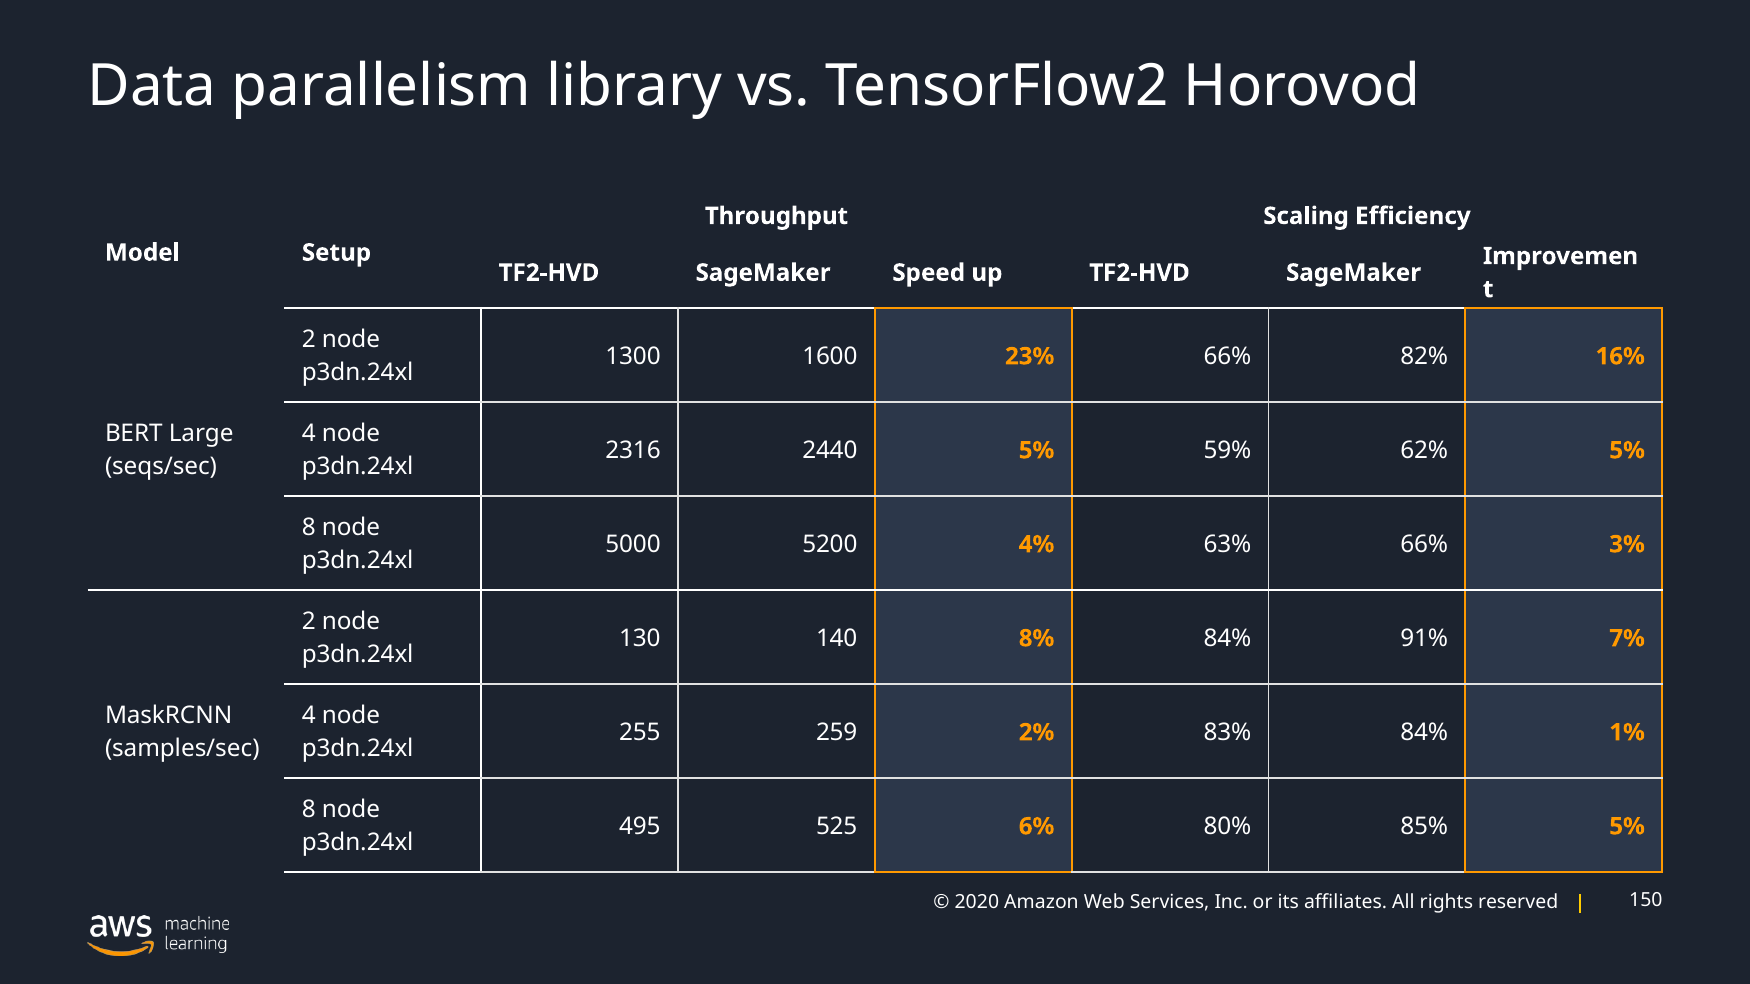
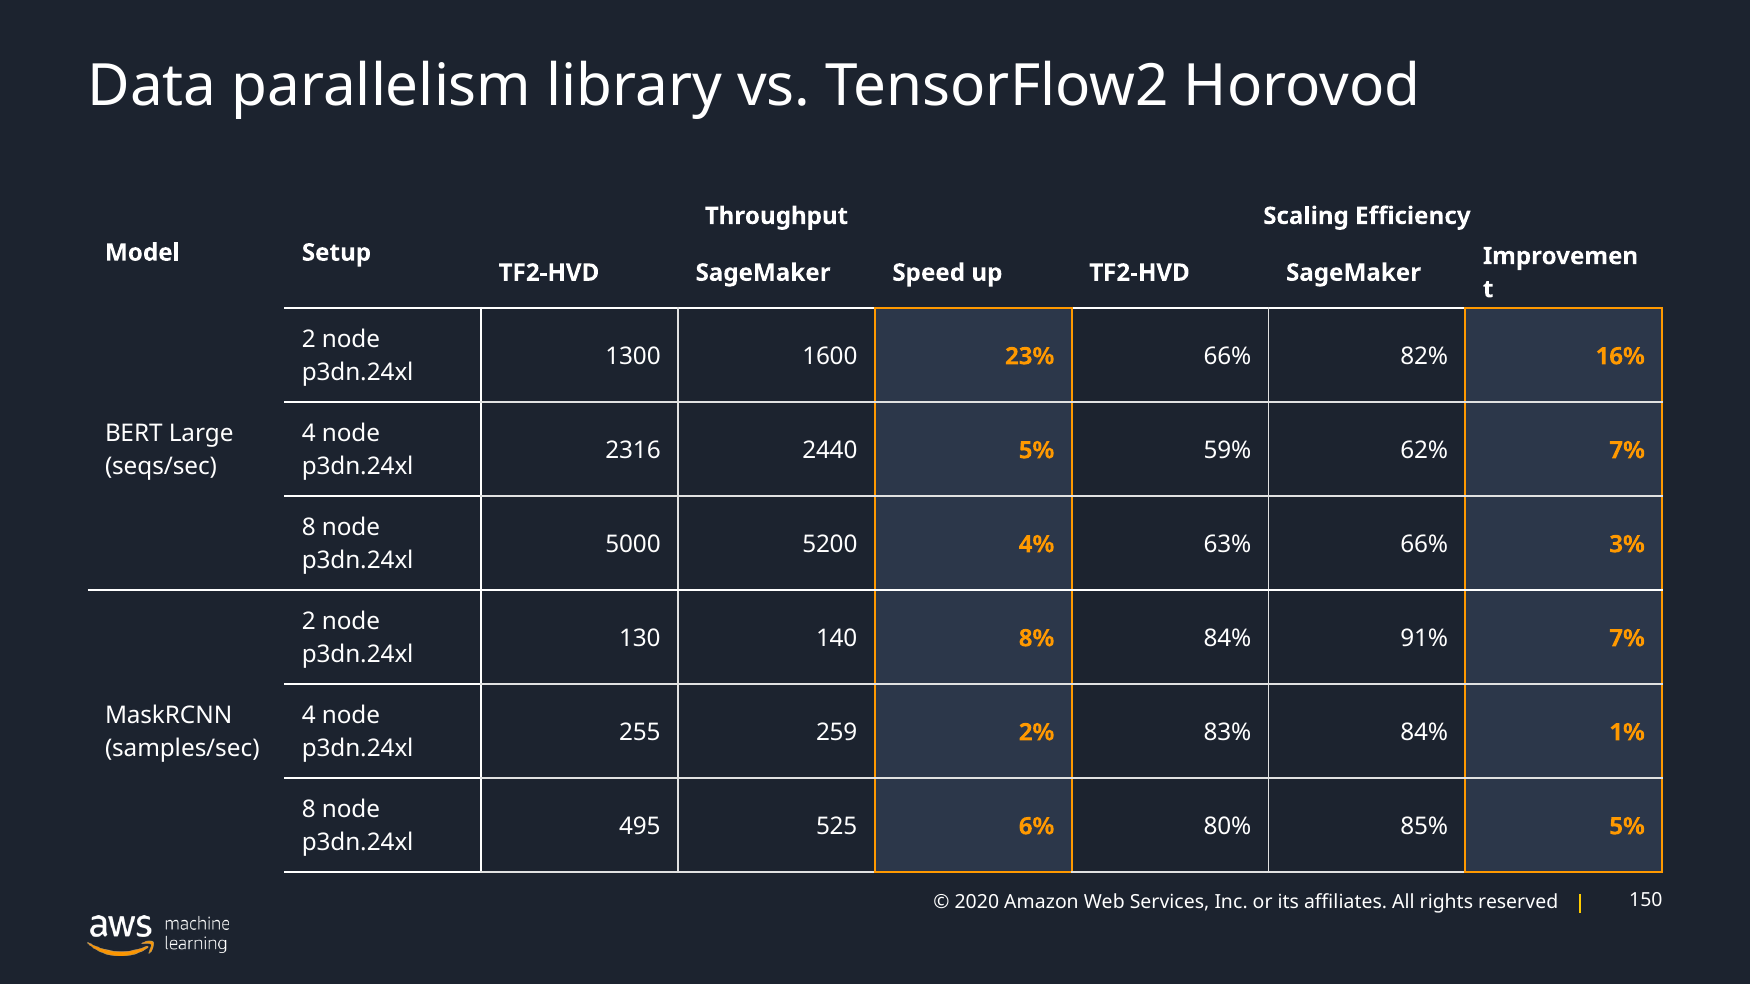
62% 5%: 5% -> 7% (1627, 451)
